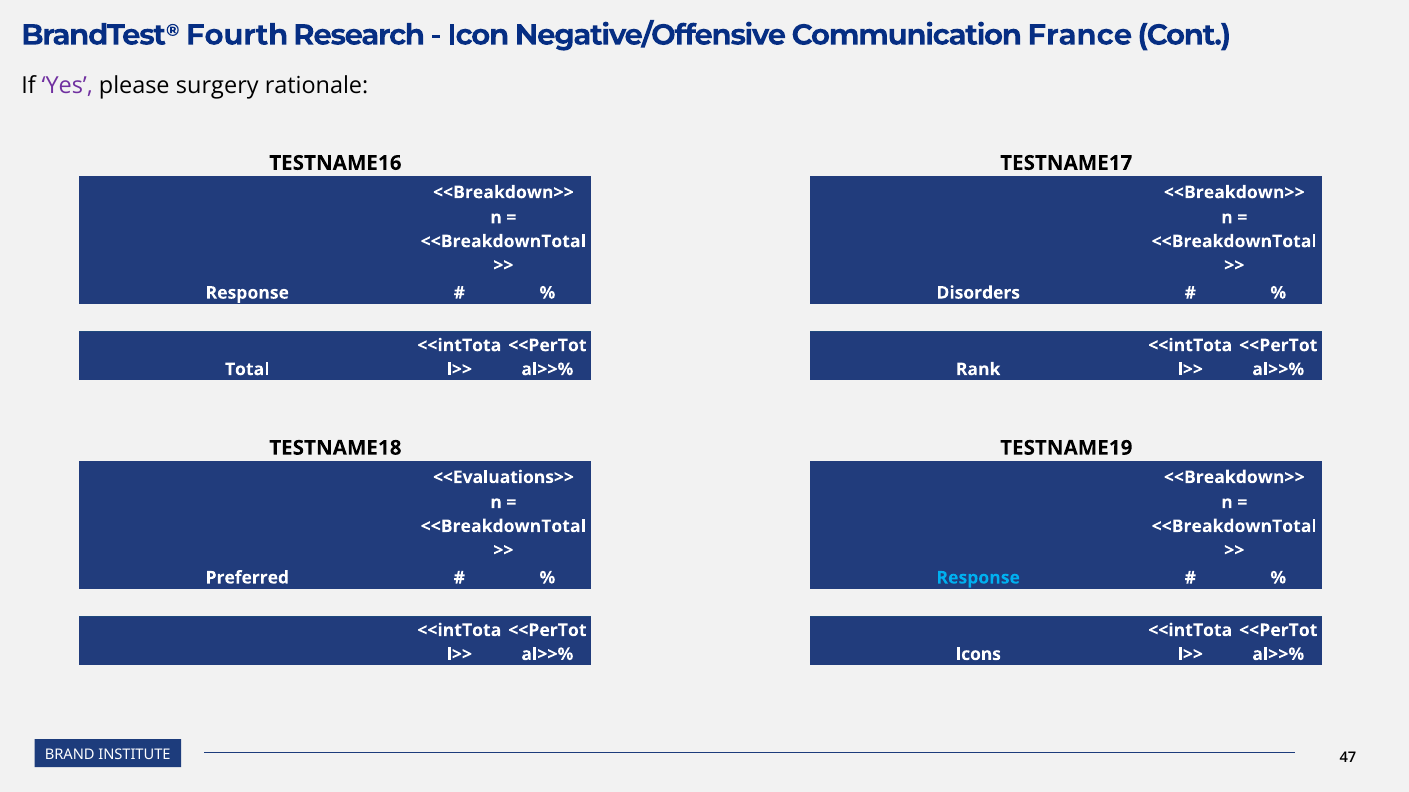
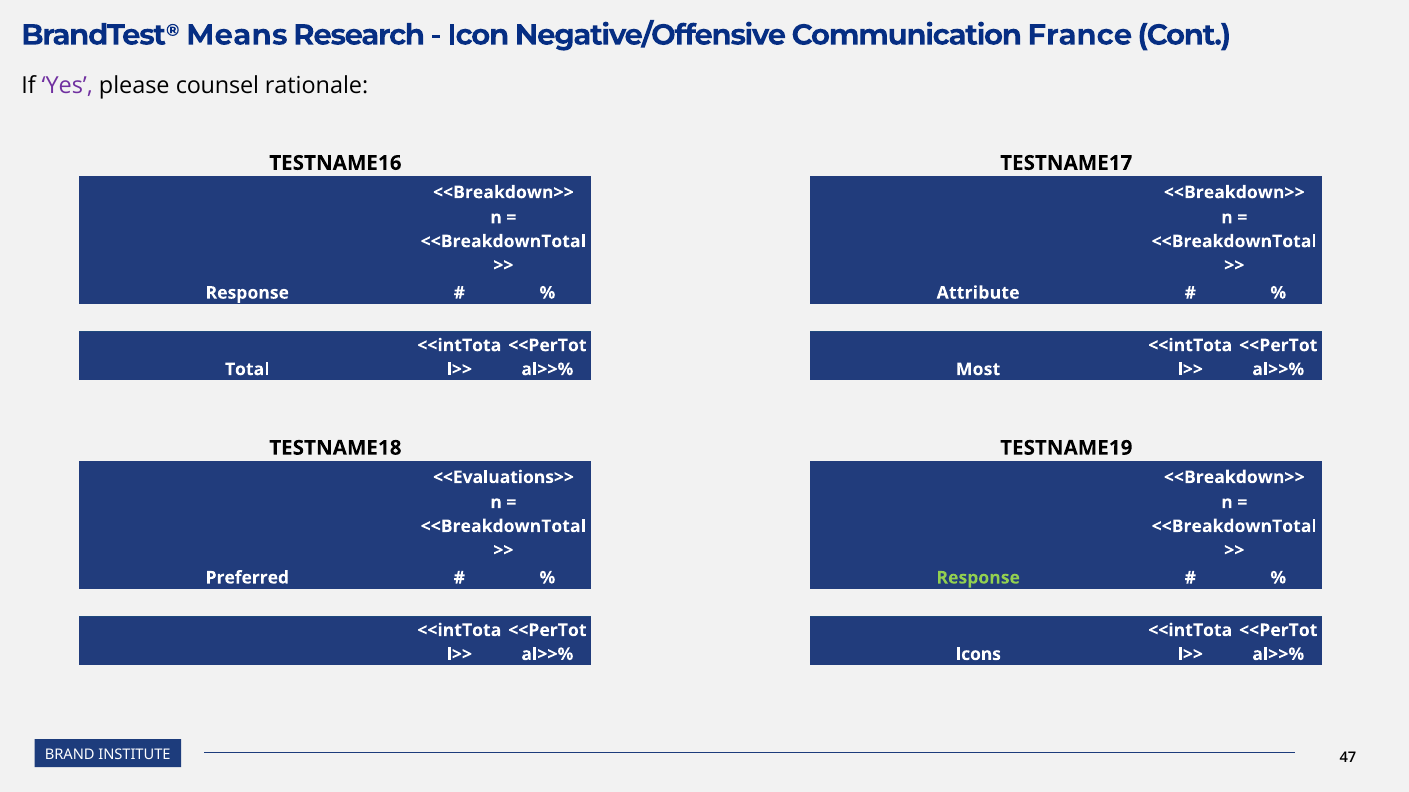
Fourth: Fourth -> Means (237, 35)
surgery: surgery -> counsel (217, 86)
Disorders: Disorders -> Attribute (978, 293)
Rank: Rank -> Most (978, 370)
Response colour: light blue -> light green (978, 578)
